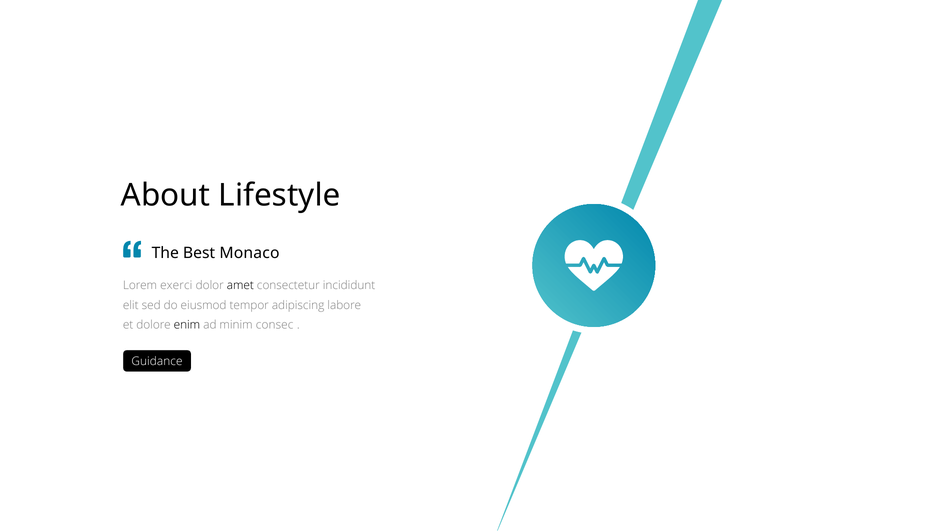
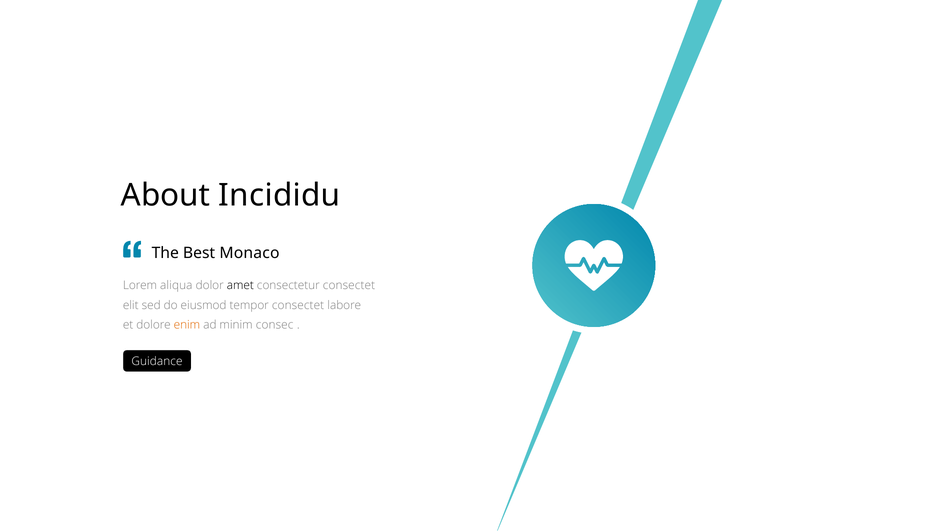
Lifestyle: Lifestyle -> Incididu (279, 195)
exerci: exerci -> aliqua (176, 285)
consectetur incididunt: incididunt -> consectet (349, 285)
tempor adipiscing: adipiscing -> consectet (298, 305)
enim colour: black -> orange (187, 325)
